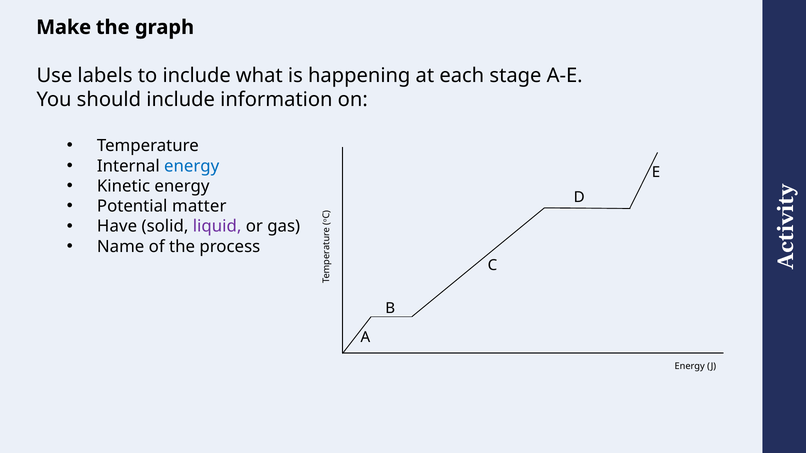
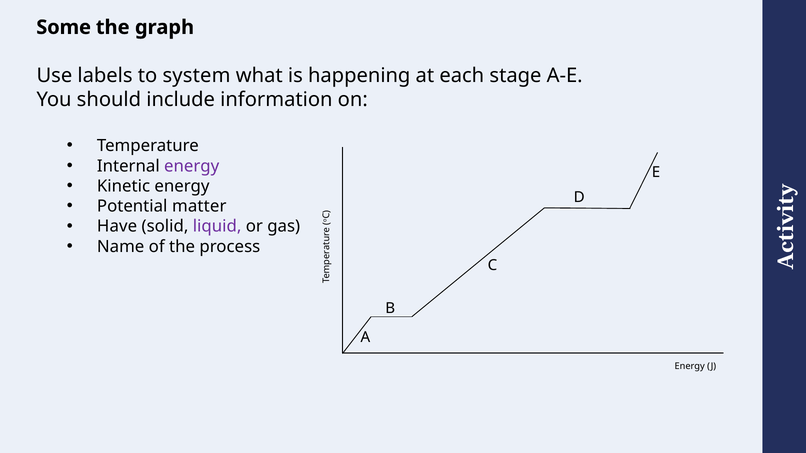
Make: Make -> Some (64, 27)
to include: include -> system (197, 76)
energy colour: blue -> purple (192, 166)
